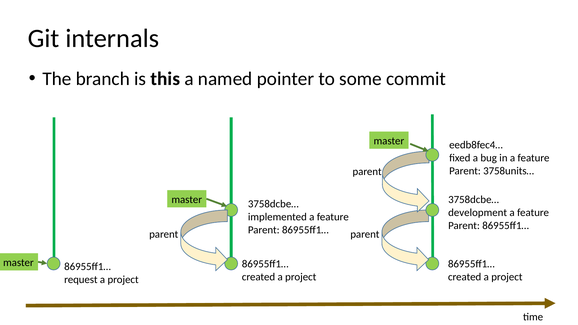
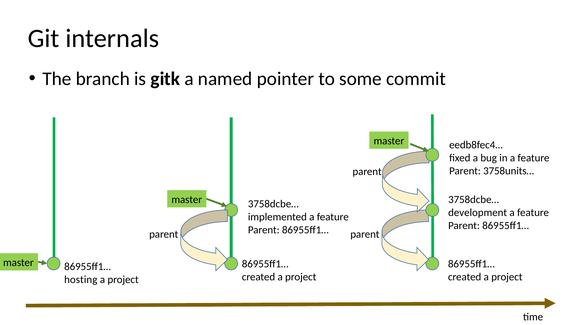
this: this -> gitk (165, 79)
request: request -> hosting (81, 280)
